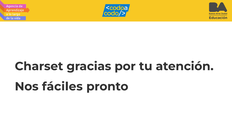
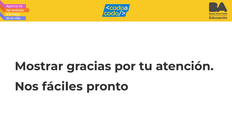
Charset: Charset -> Mostrar (39, 67)
